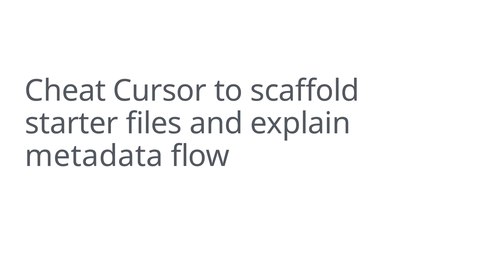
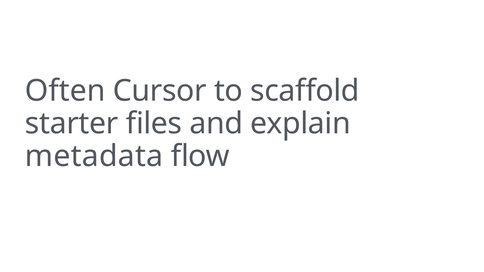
Cheat: Cheat -> Often (65, 91)
